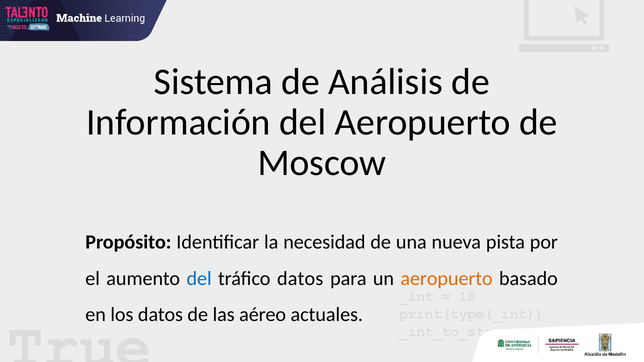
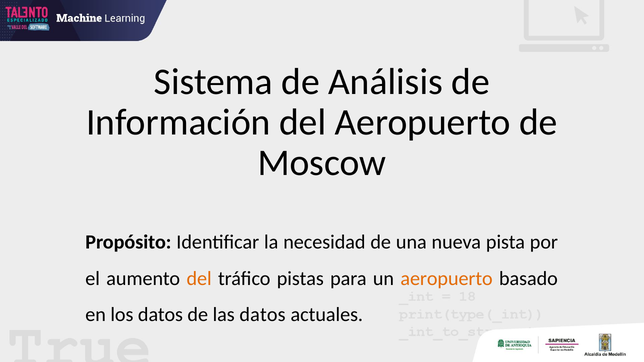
del colour: blue -> orange (199, 279)
tráfico datos: datos -> pistas (300, 279)
las aéreo: aéreo -> datos (263, 315)
